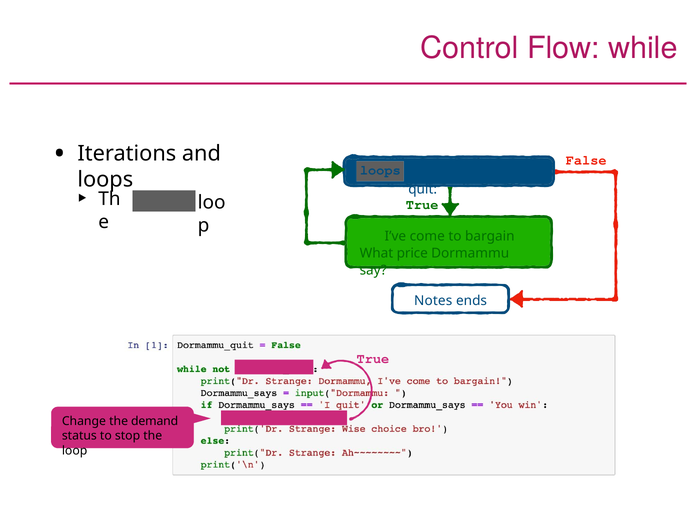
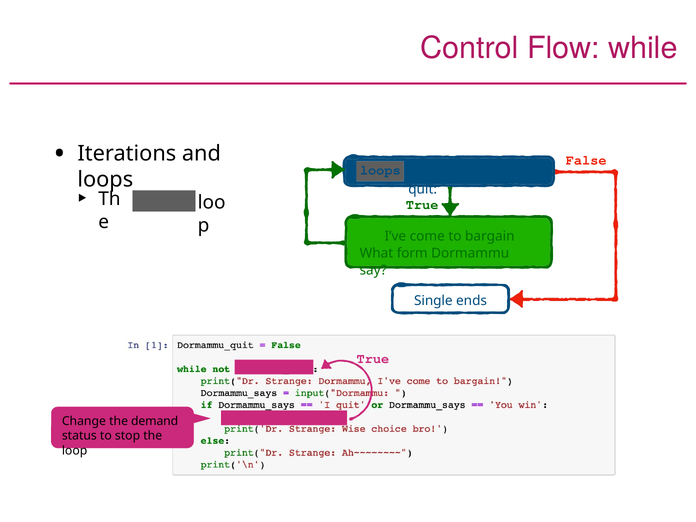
price: price -> form (412, 253)
Notes: Notes -> Single (433, 301)
